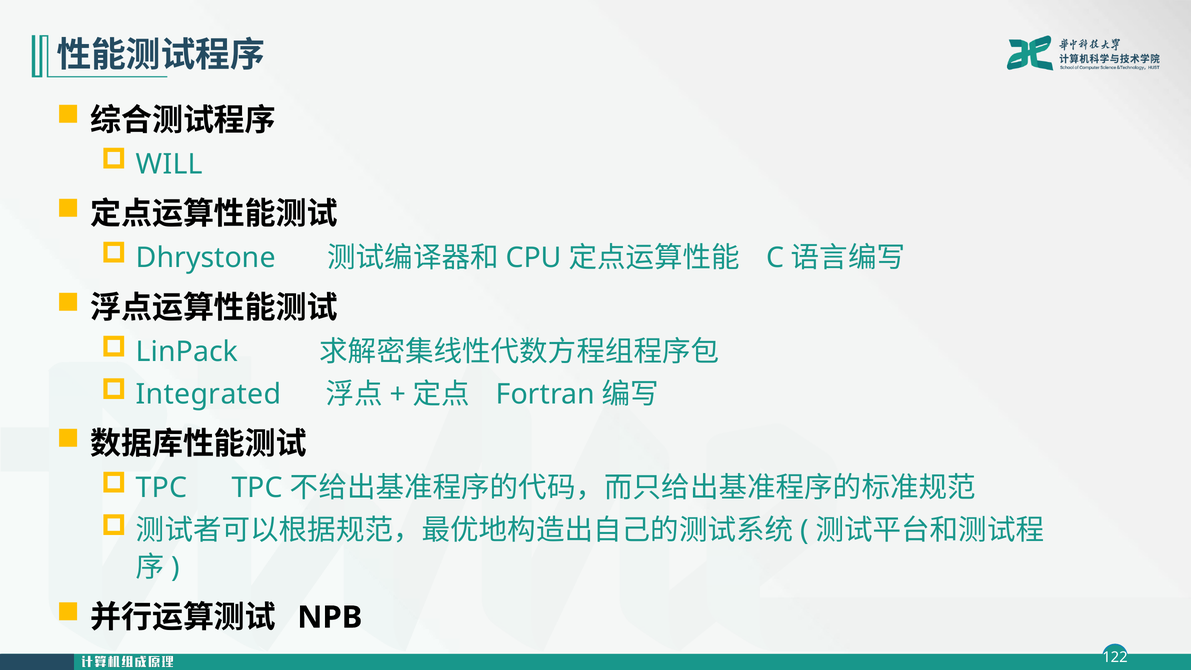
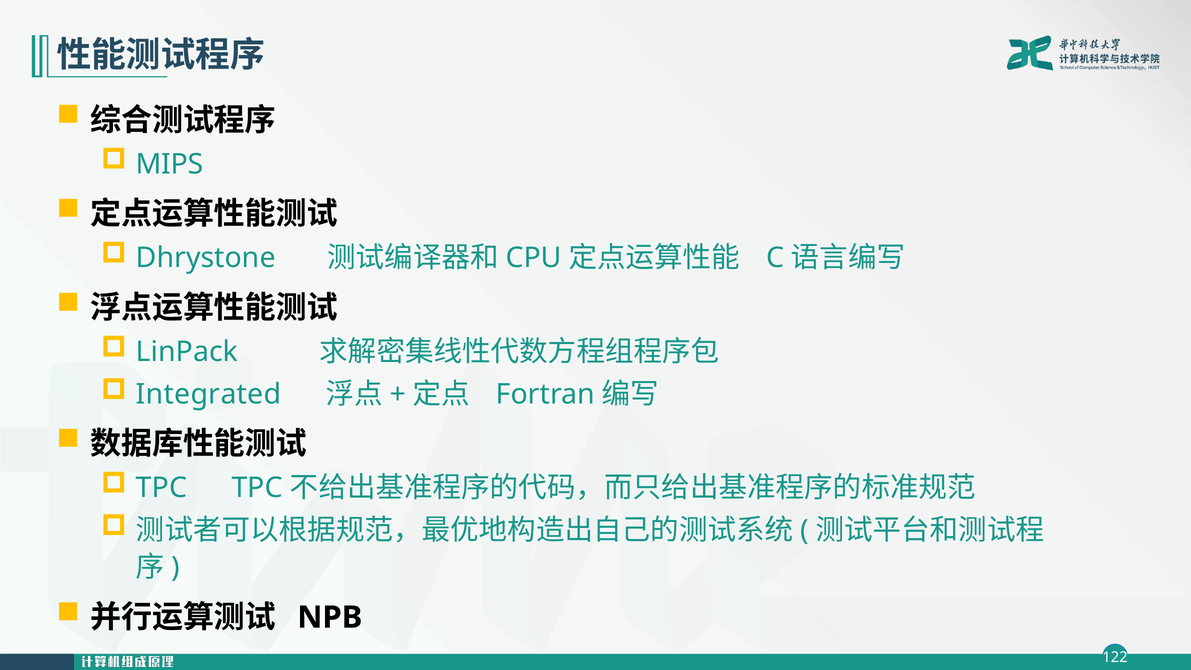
WILL: WILL -> MIPS (170, 164)
